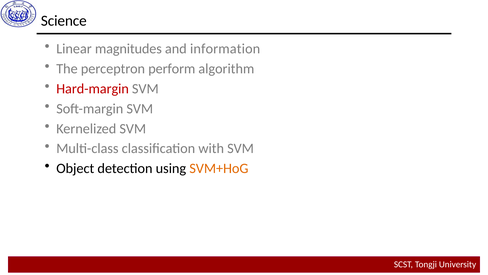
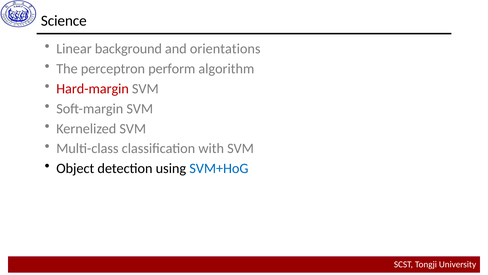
magnitudes: magnitudes -> background (128, 49)
information: information -> orientations (225, 49)
SVM+HoG colour: orange -> blue (219, 168)
